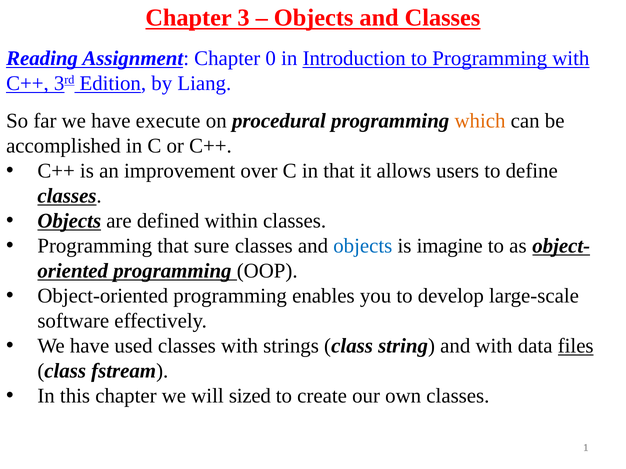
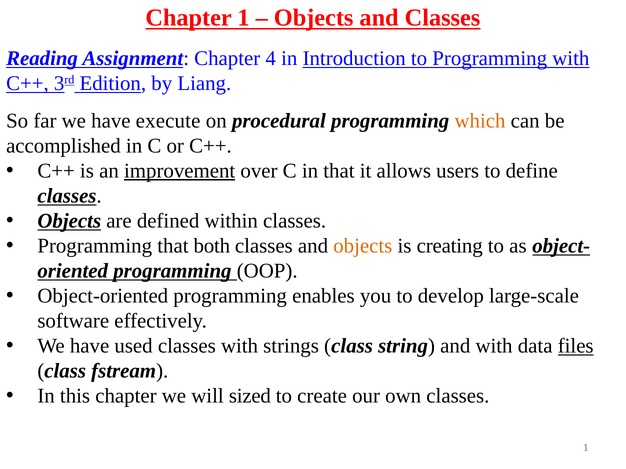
Chapter 3: 3 -> 1 (243, 18)
0: 0 -> 4 (271, 58)
improvement underline: none -> present (180, 171)
sure: sure -> both (212, 246)
objects colour: blue -> orange (363, 246)
imagine: imagine -> creating (450, 246)
